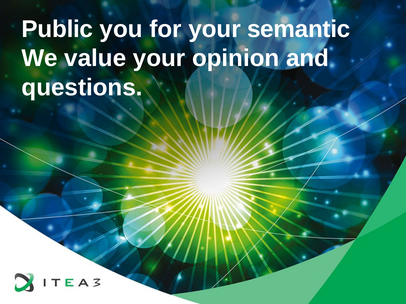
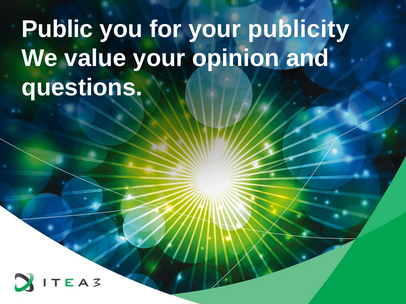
semantic: semantic -> publicity (298, 29)
